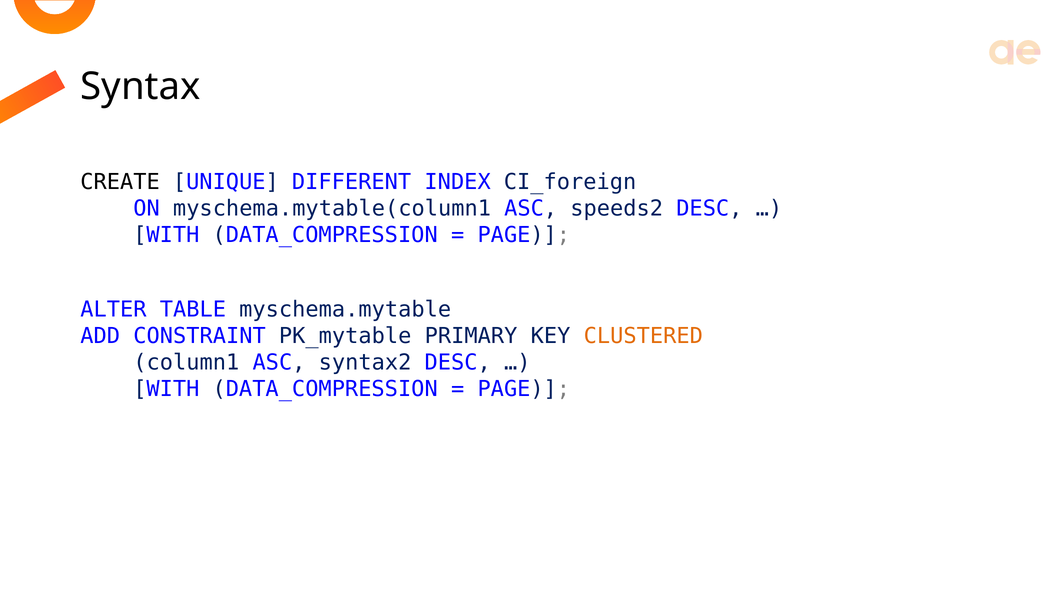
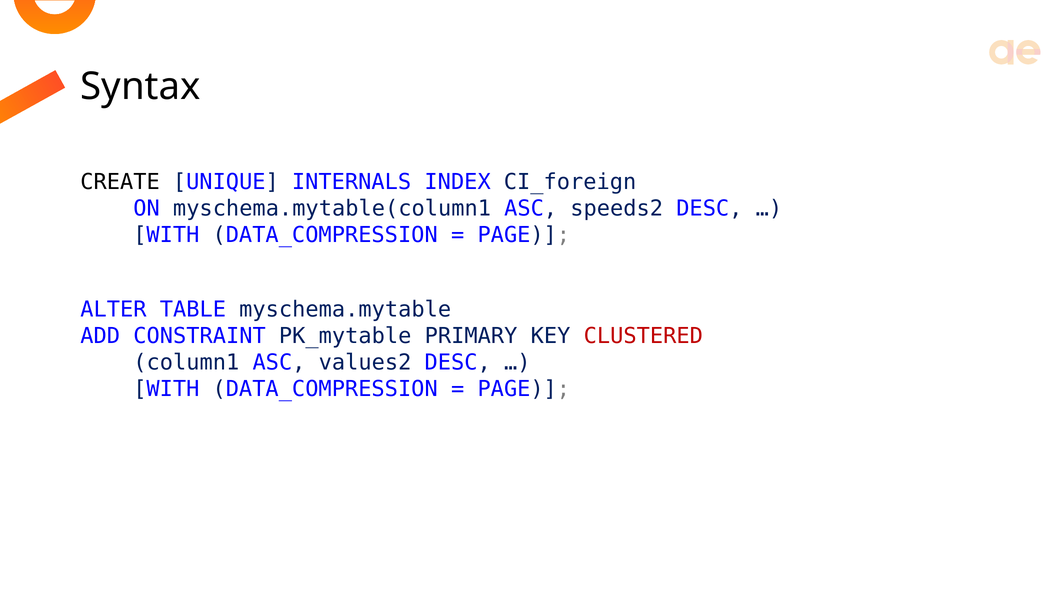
DIFFERENT: DIFFERENT -> INTERNALS (352, 182)
CLUSTERED colour: orange -> red (643, 336)
syntax2: syntax2 -> values2 (365, 362)
